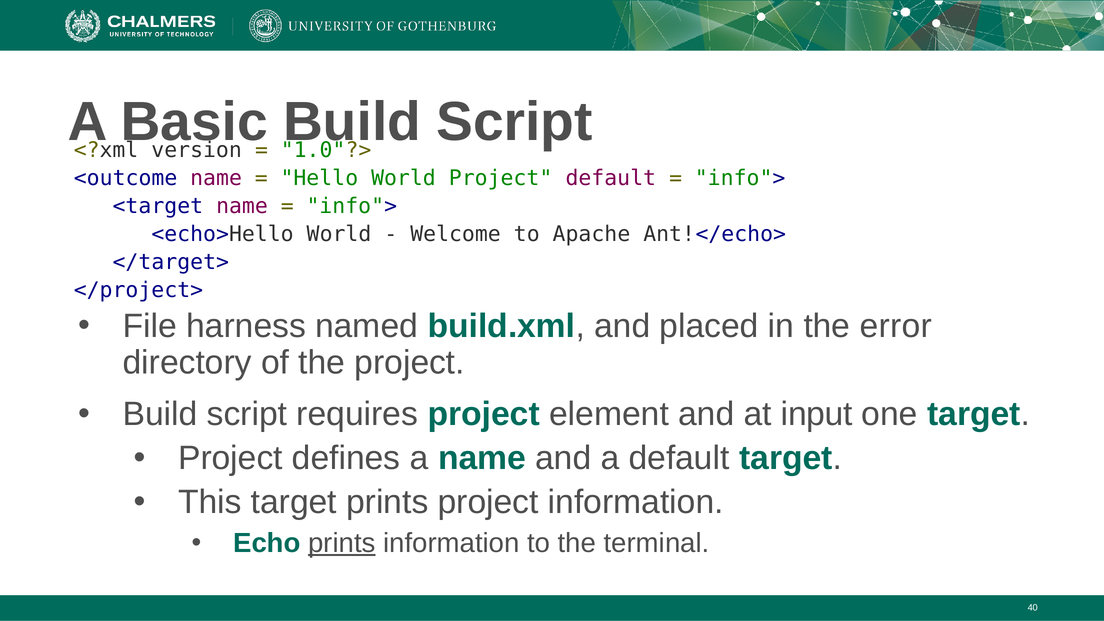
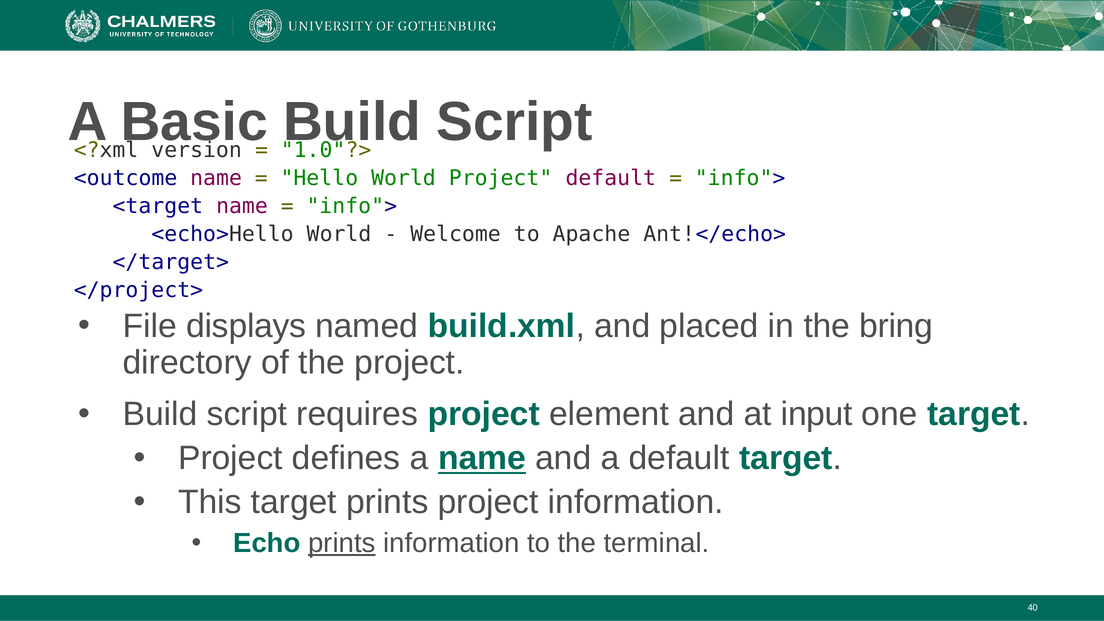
harness: harness -> displays (246, 326)
error: error -> bring (896, 326)
name underline: none -> present (482, 458)
